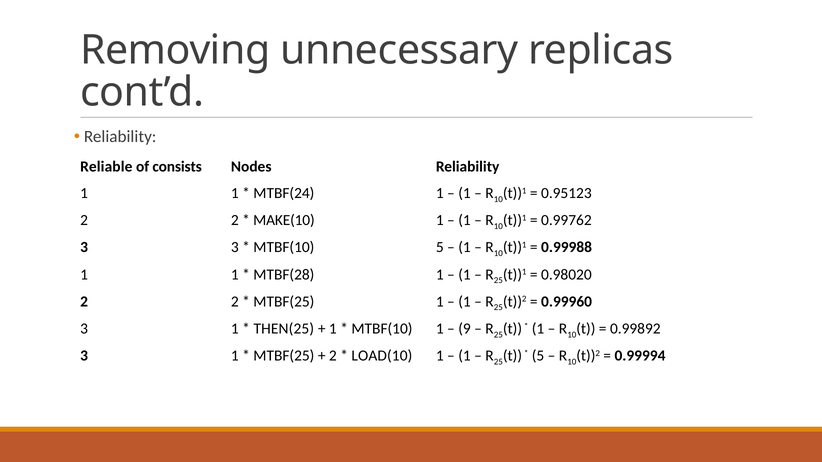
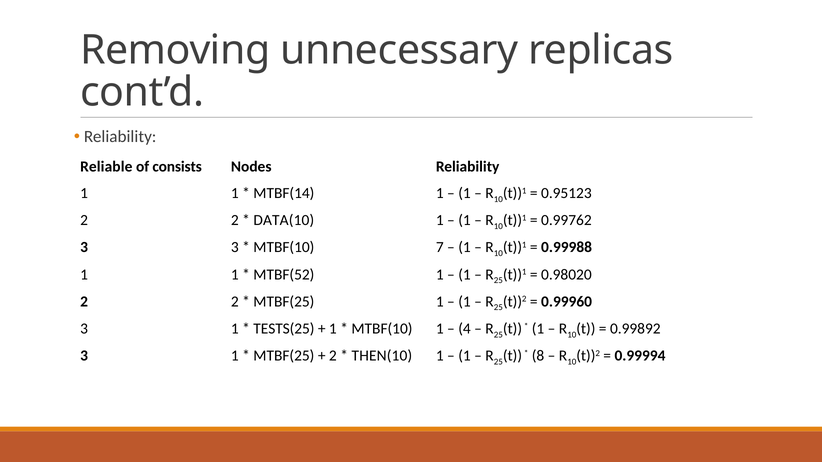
MTBF(24: MTBF(24 -> MTBF(14 (284, 193)
MAKE(10: MAKE(10 -> DATA(10 (284, 221)
MTBF(10 5: 5 -> 7 (440, 248)
MTBF(28: MTBF(28 -> MTBF(52 (284, 275)
THEN(25: THEN(25 -> TESTS(25 (284, 329)
9: 9 -> 4 (464, 329)
LOAD(10: LOAD(10 -> THEN(10 (382, 356)
5: 5 -> 8 (538, 356)
